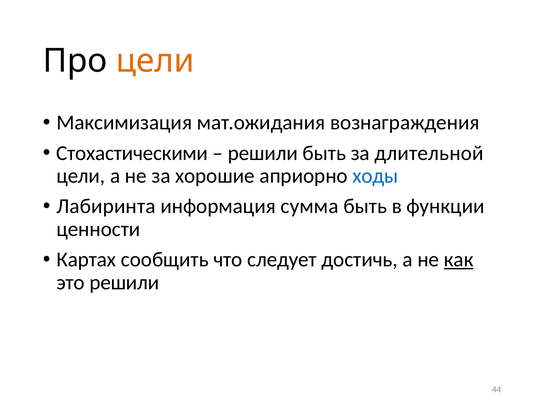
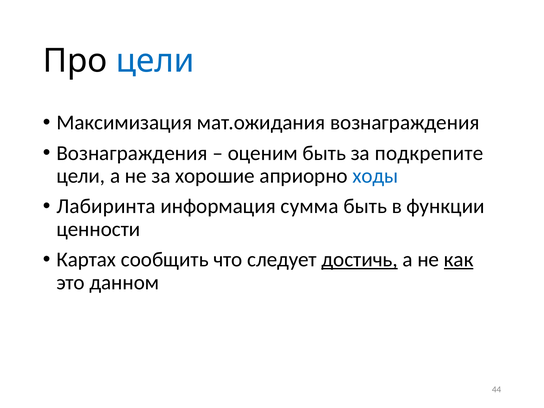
цели colour: orange -> blue (155, 61)
Стохастическими: Стохастическими -> Вознаграждения (132, 153)
решили: решили -> оценим (263, 153)
длительной: длительной -> подкрепите (429, 153)
достичь underline: none -> present (360, 260)
это решили: решили -> данном (124, 282)
